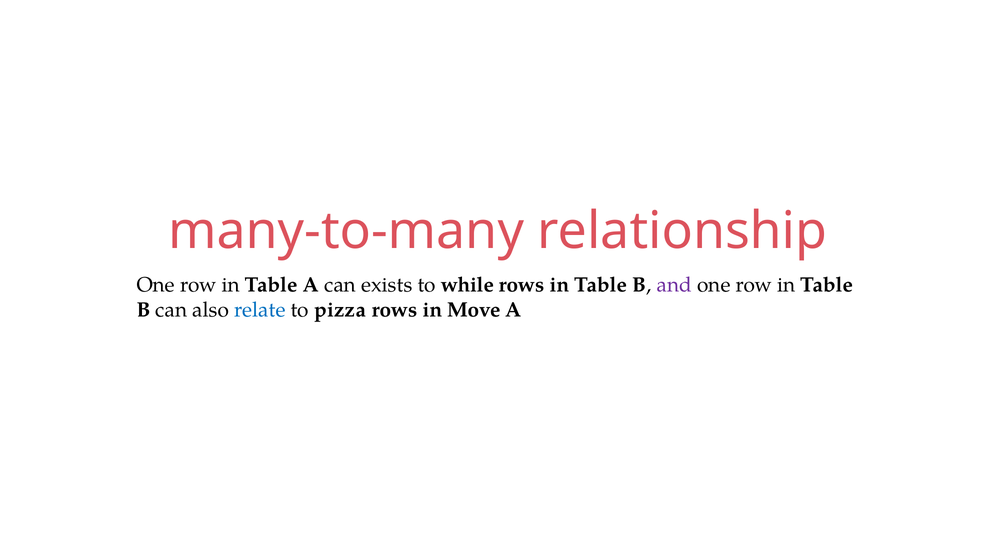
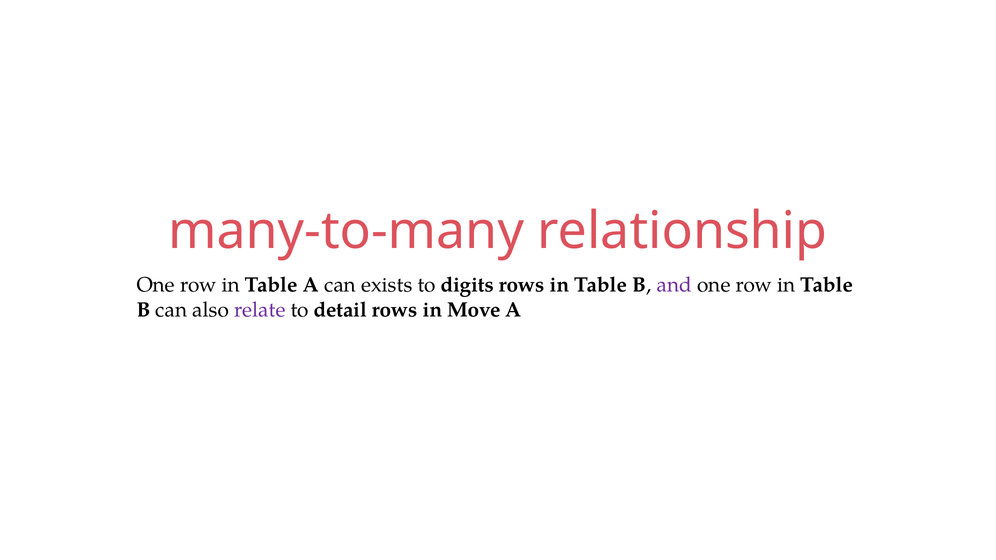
while: while -> digits (467, 285)
relate colour: blue -> purple (260, 310)
pizza: pizza -> detail (340, 310)
